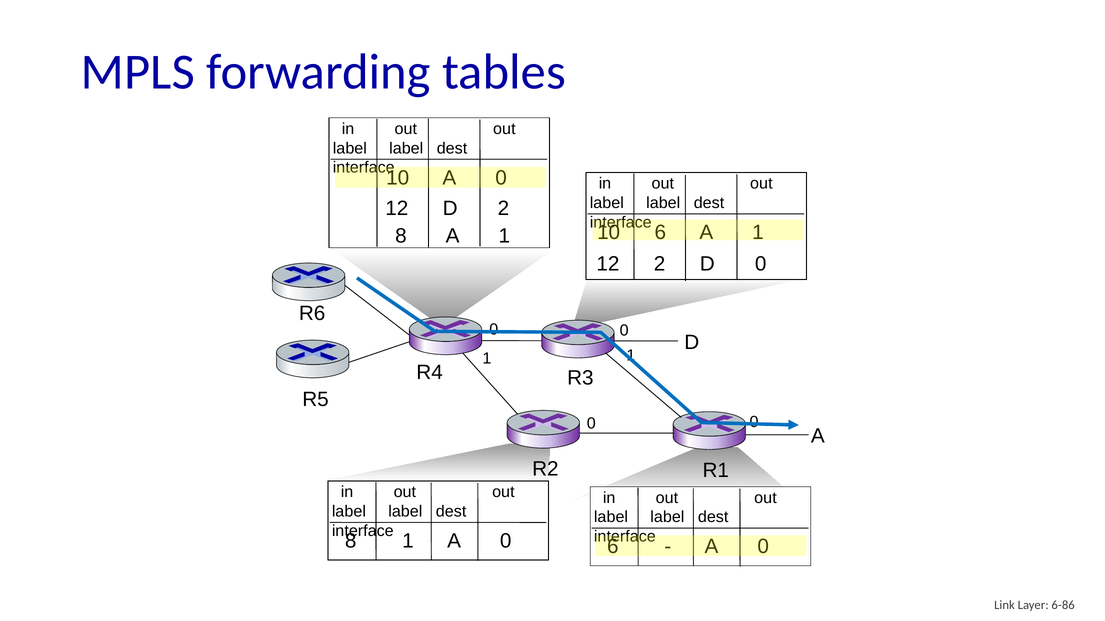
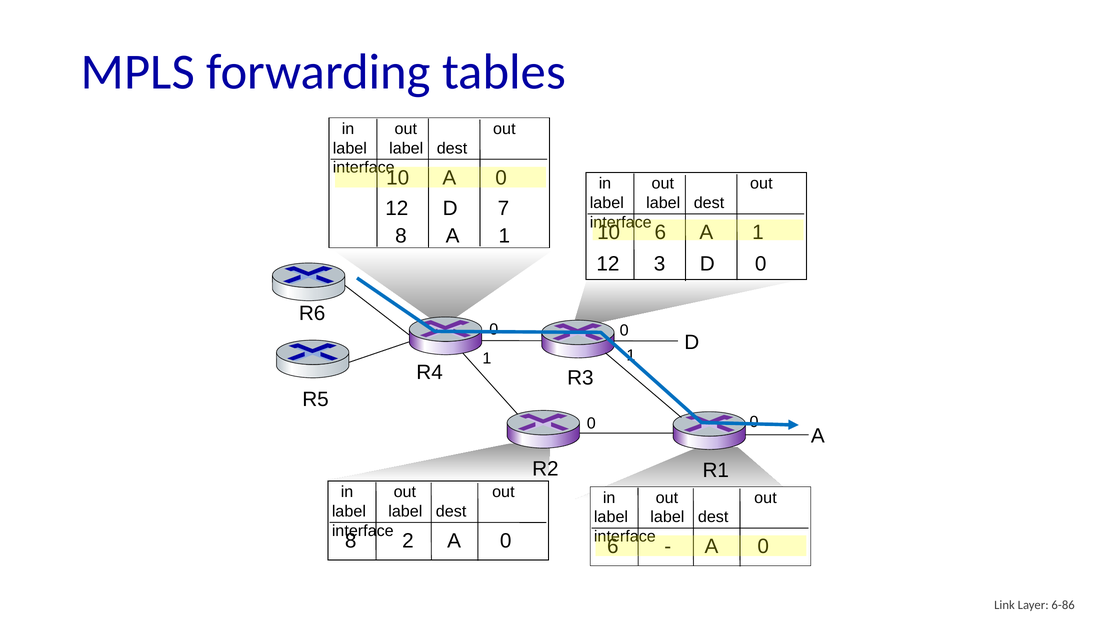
D 2: 2 -> 7 (503, 209)
12 2: 2 -> 3 (660, 264)
1: 1 -> 2 (408, 541)
